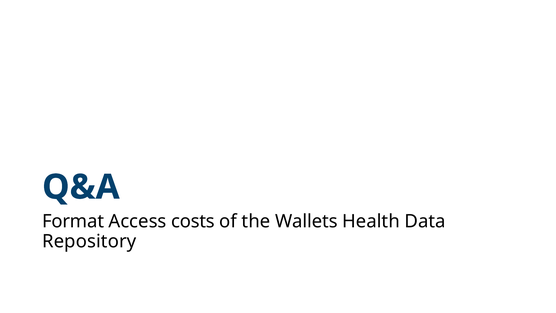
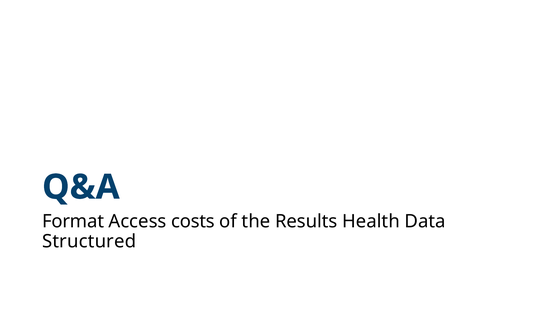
Wallets: Wallets -> Results (306, 221)
Repository: Repository -> Structured (89, 241)
